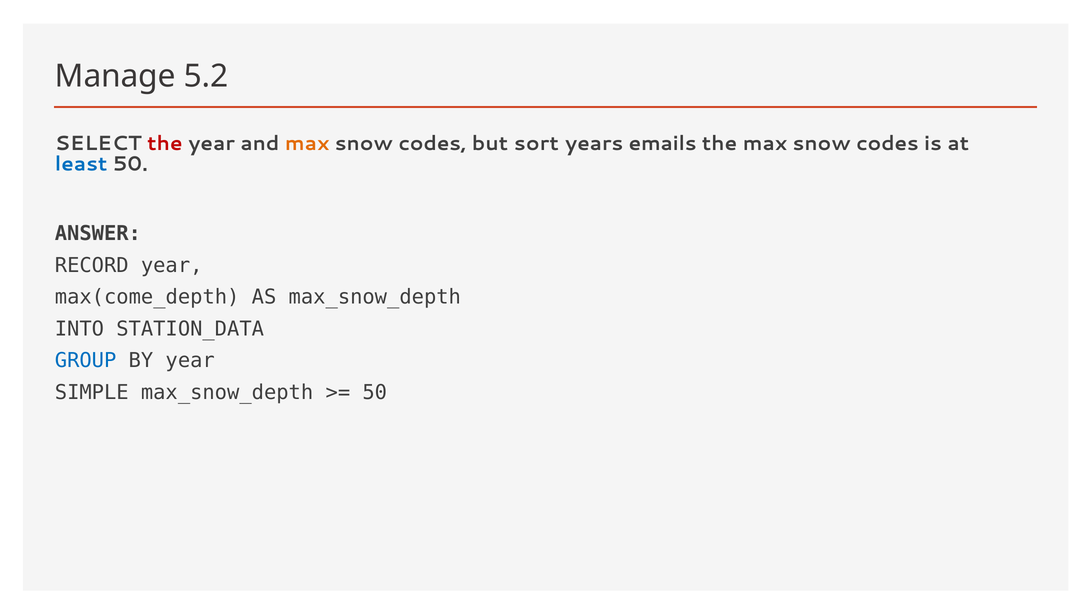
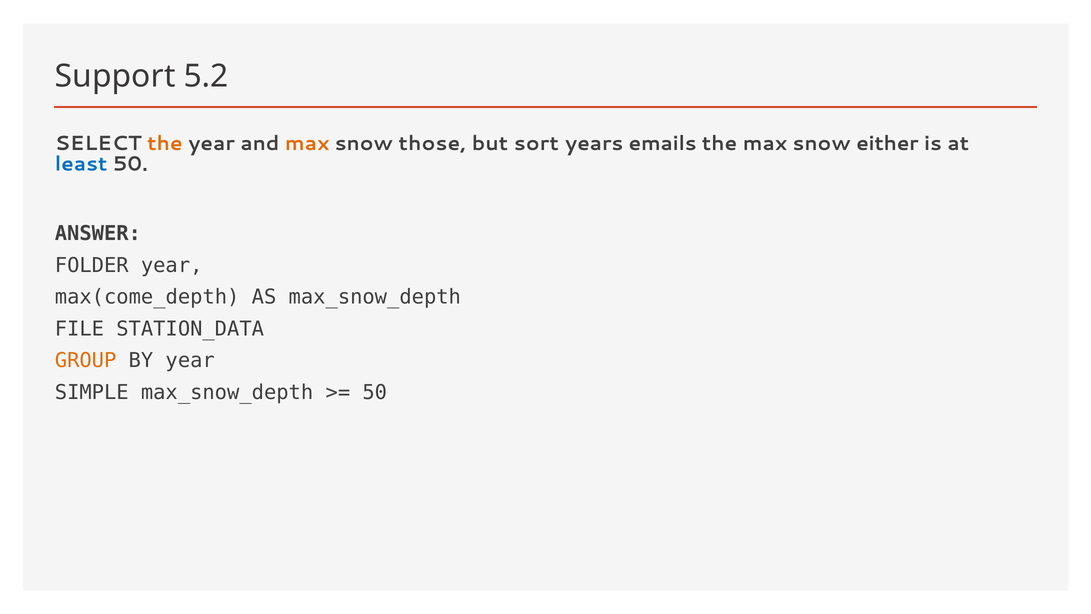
Manage: Manage -> Support (115, 76)
the colour: red -> orange (165, 144)
codes: codes -> those (432, 144)
the max snow codes: codes -> either (887, 144)
RECORD: RECORD -> FOLDER (92, 265)
INTO: INTO -> FILE (79, 329)
GROUP colour: blue -> orange (86, 361)
